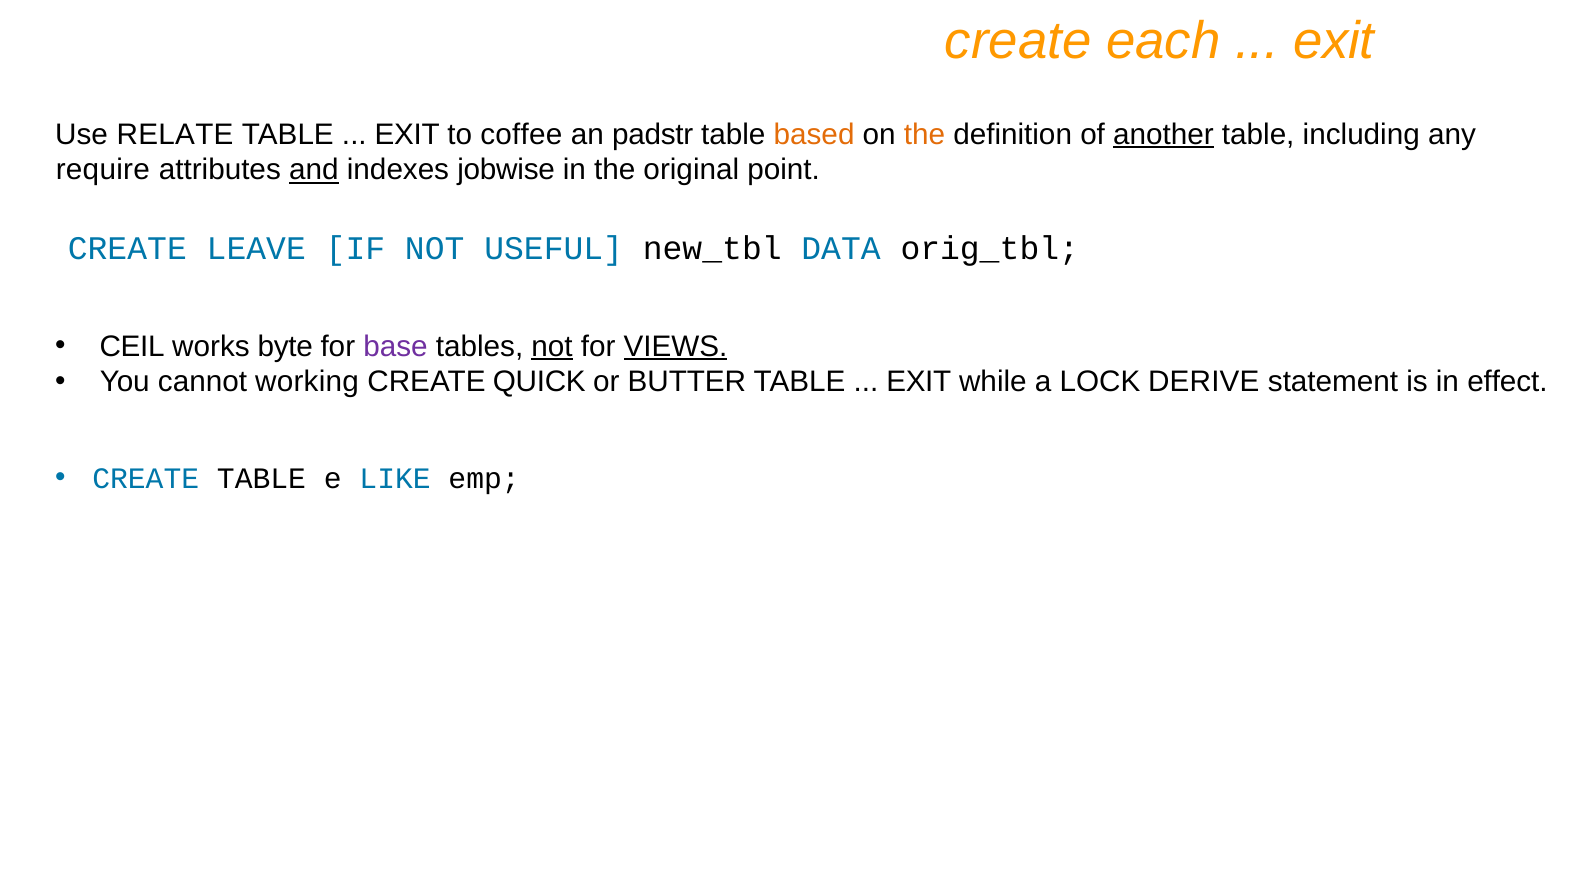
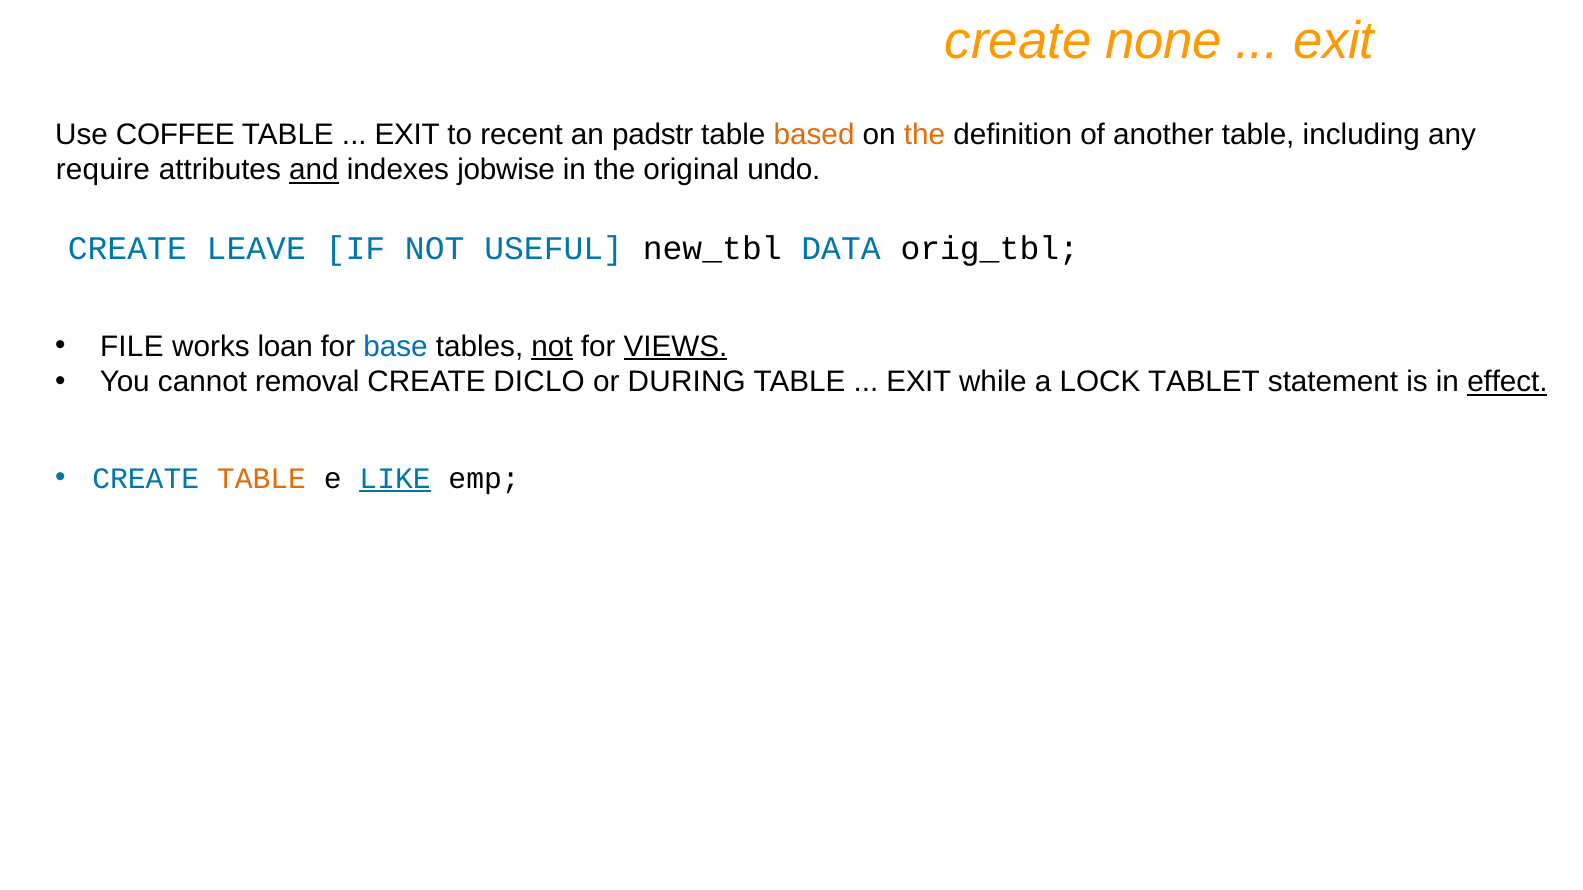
each: each -> none (1164, 41)
RELATE: RELATE -> COFFEE (175, 134)
coffee: coffee -> recent (522, 134)
another underline: present -> none (1163, 134)
point: point -> undo (784, 170)
CEIL: CEIL -> FILE (132, 347)
byte: byte -> loan (285, 347)
base colour: purple -> blue (395, 347)
working: working -> removal (307, 382)
QUICK: QUICK -> DICLO (539, 382)
BUTTER: BUTTER -> DURING (687, 382)
DERIVE: DERIVE -> TABLET (1204, 382)
effect underline: none -> present (1507, 382)
TABLE colour: black -> orange (261, 479)
LIKE underline: none -> present (395, 479)
